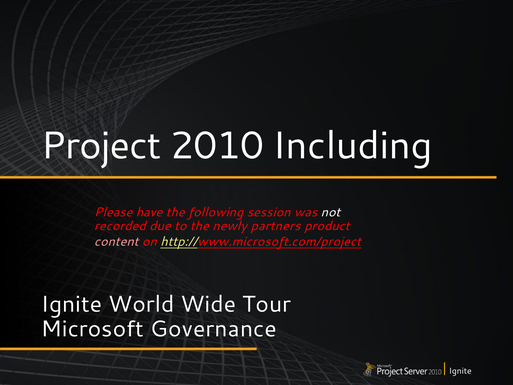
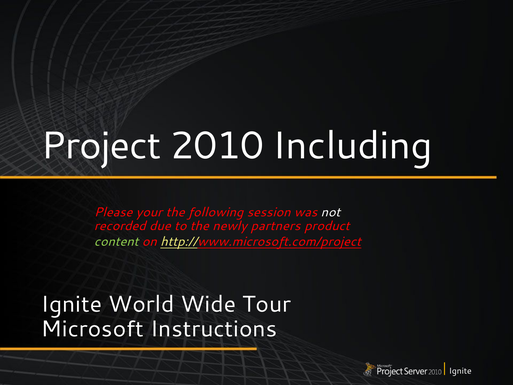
have: have -> your (149, 212)
content colour: pink -> light green (116, 242)
Governance: Governance -> Instructions (214, 329)
